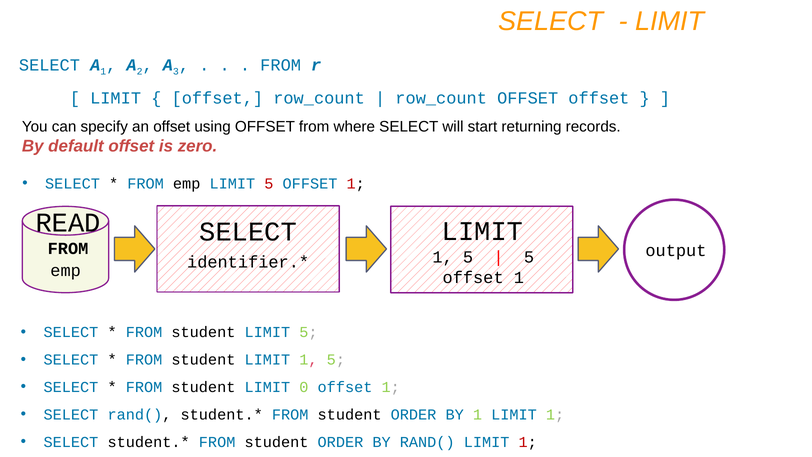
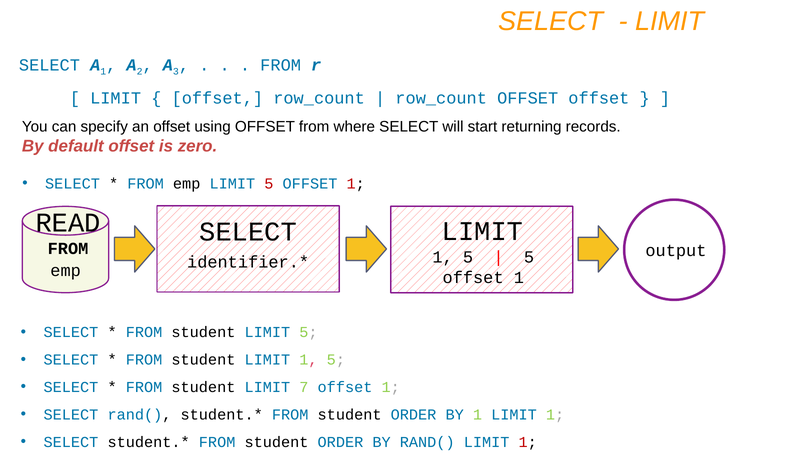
0: 0 -> 7 (304, 387)
